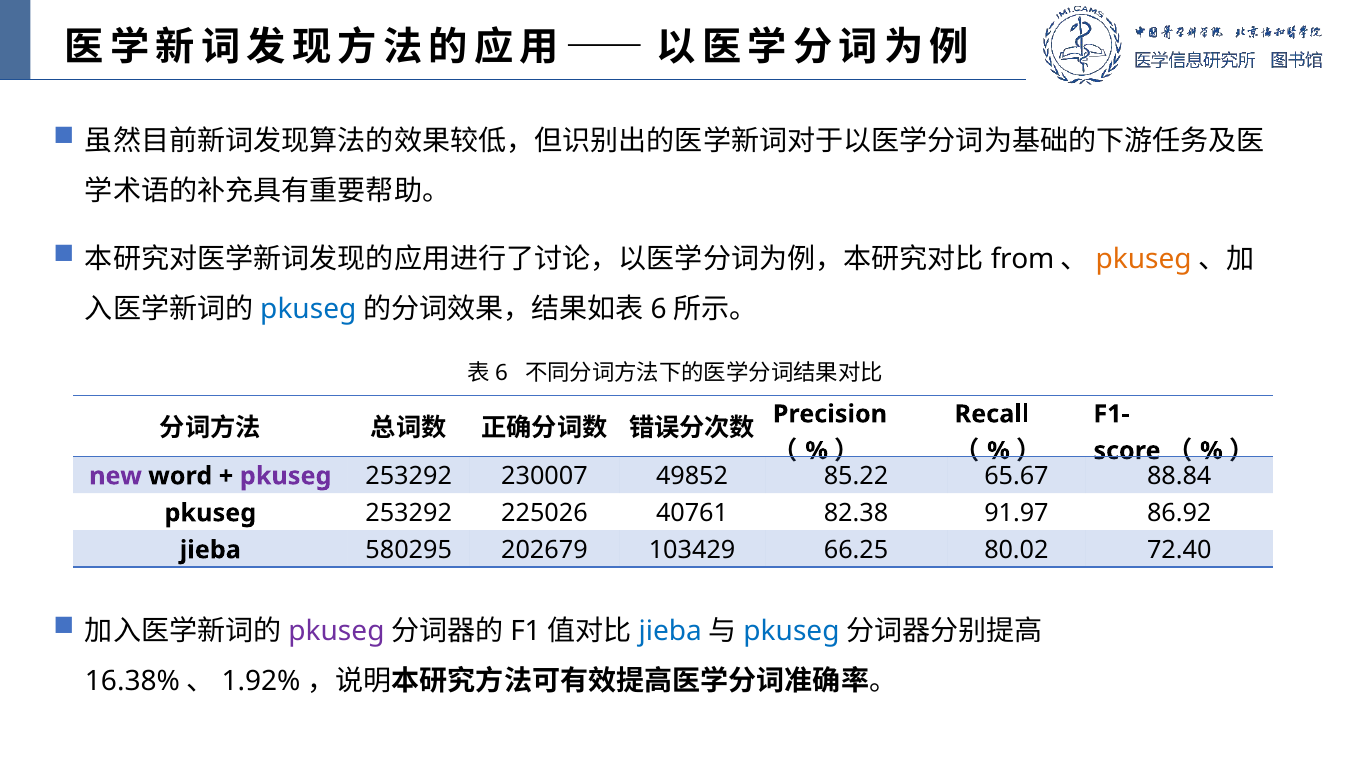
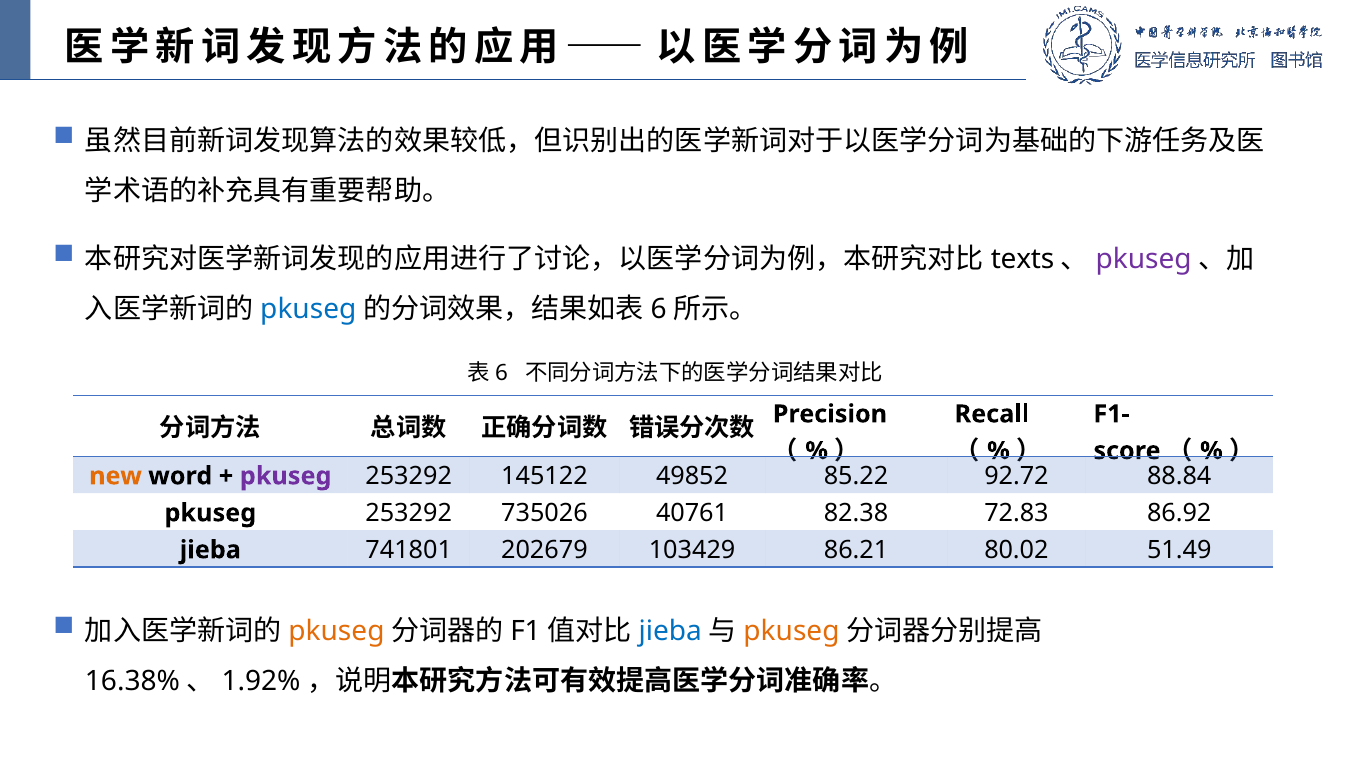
from: from -> texts (1023, 259)
pkuseg colour: orange -> purple (1144, 259)
new colour: purple -> orange (116, 476)
230007: 230007 -> 145122 (544, 476)
65.67: 65.67 -> 92.72 (1016, 476)
225026: 225026 -> 735026 (544, 513)
91.97: 91.97 -> 72.83 (1016, 513)
580295: 580295 -> 741801 (409, 550)
66.25: 66.25 -> 86.21 (856, 550)
72.40: 72.40 -> 51.49 (1179, 550)
pkuseg colour: purple -> orange (336, 631)
pkuseg colour: blue -> orange (791, 631)
